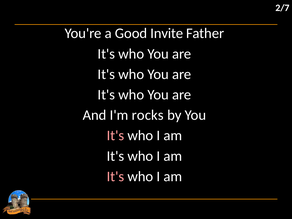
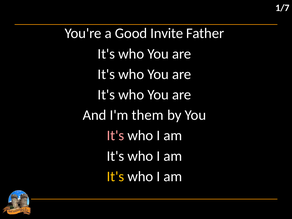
2/7: 2/7 -> 1/7 (282, 8)
rocks: rocks -> them (148, 115)
It's colour: pink -> yellow (115, 176)
